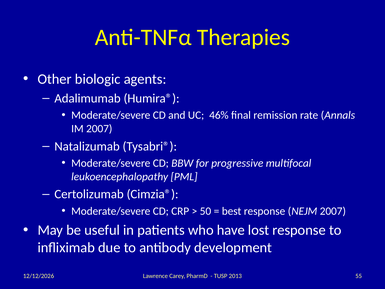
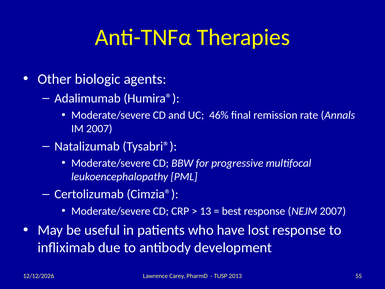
50: 50 -> 13 (205, 211)
